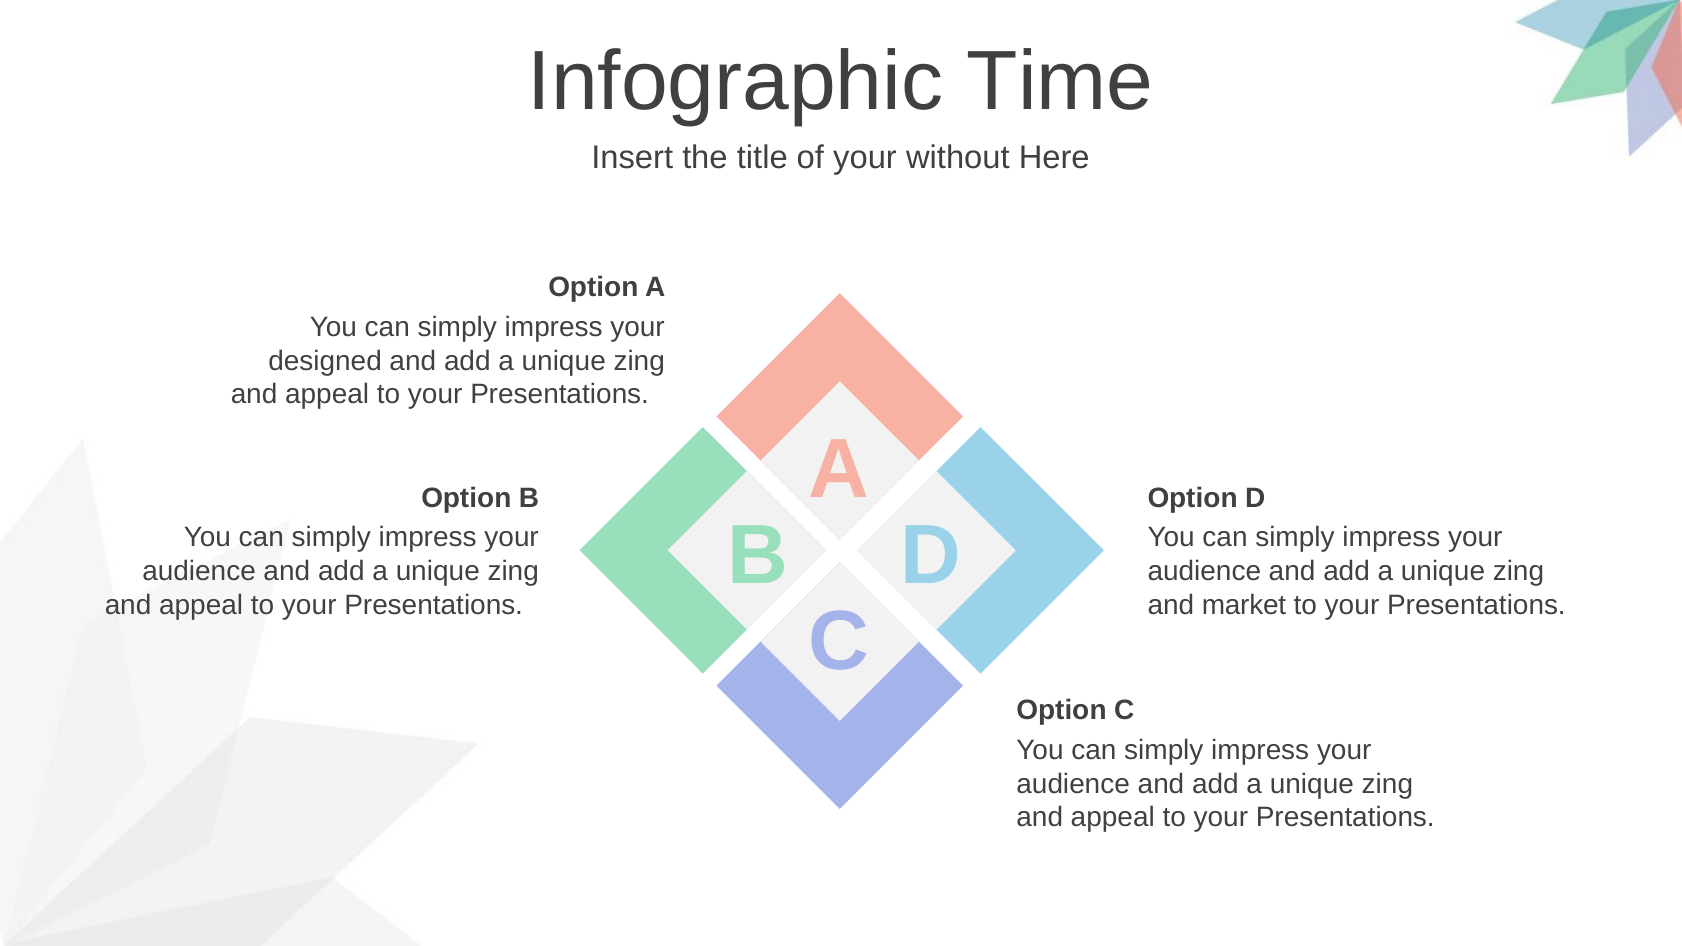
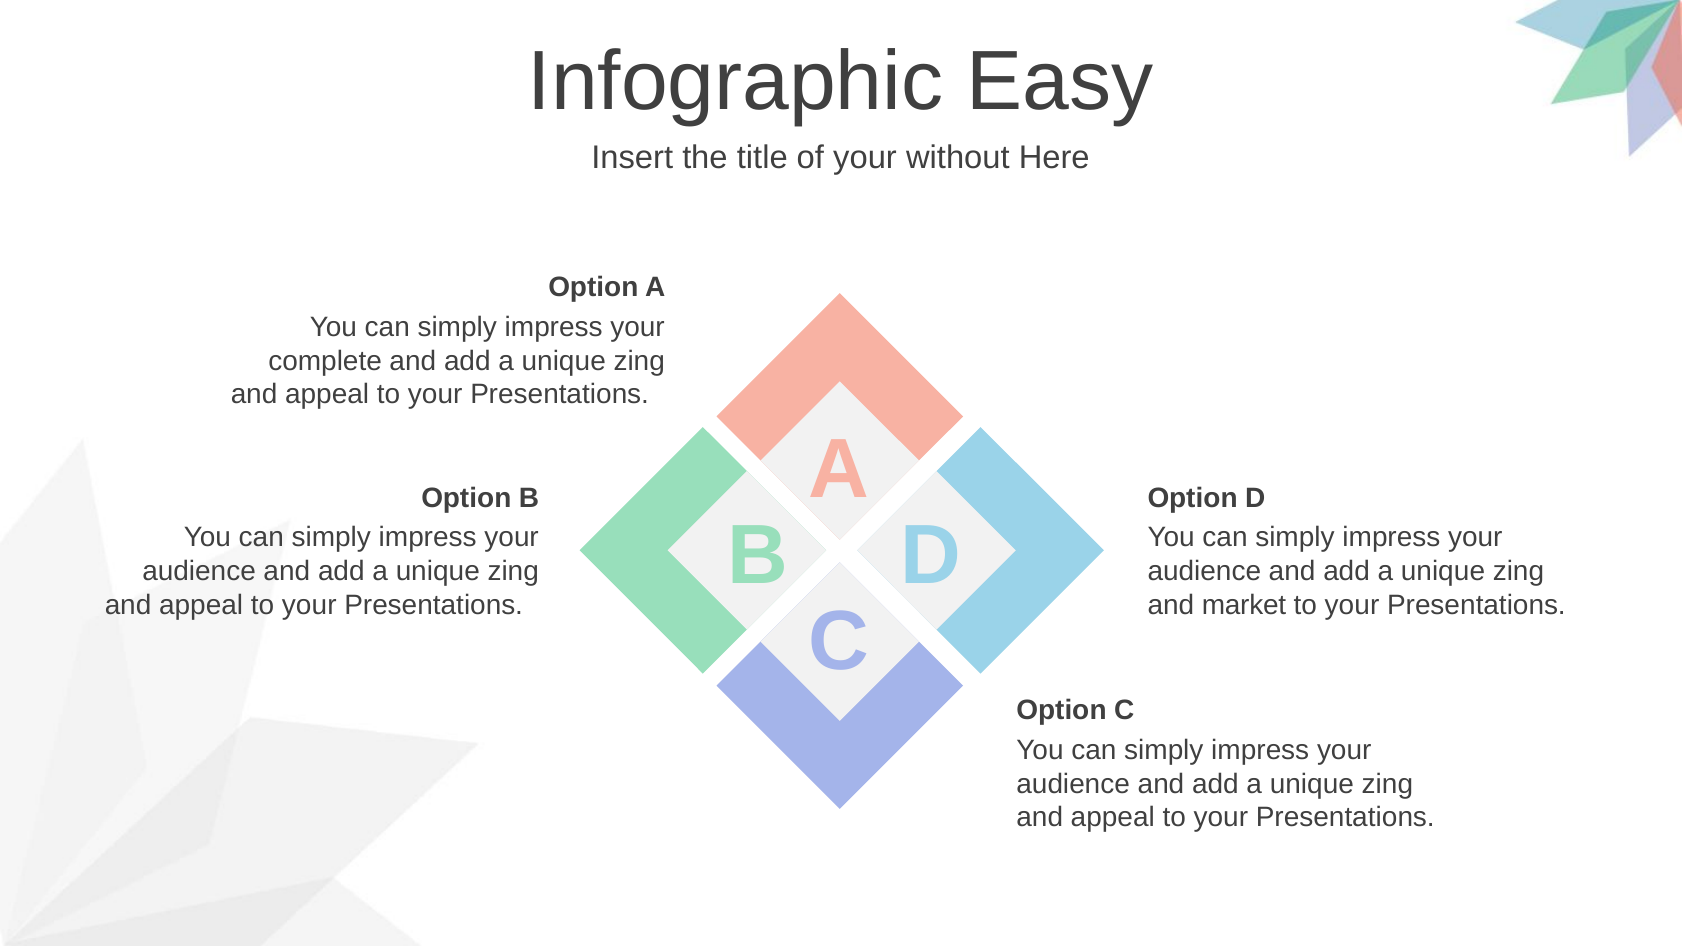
Time: Time -> Easy (1060, 82)
designed: designed -> complete (325, 361)
